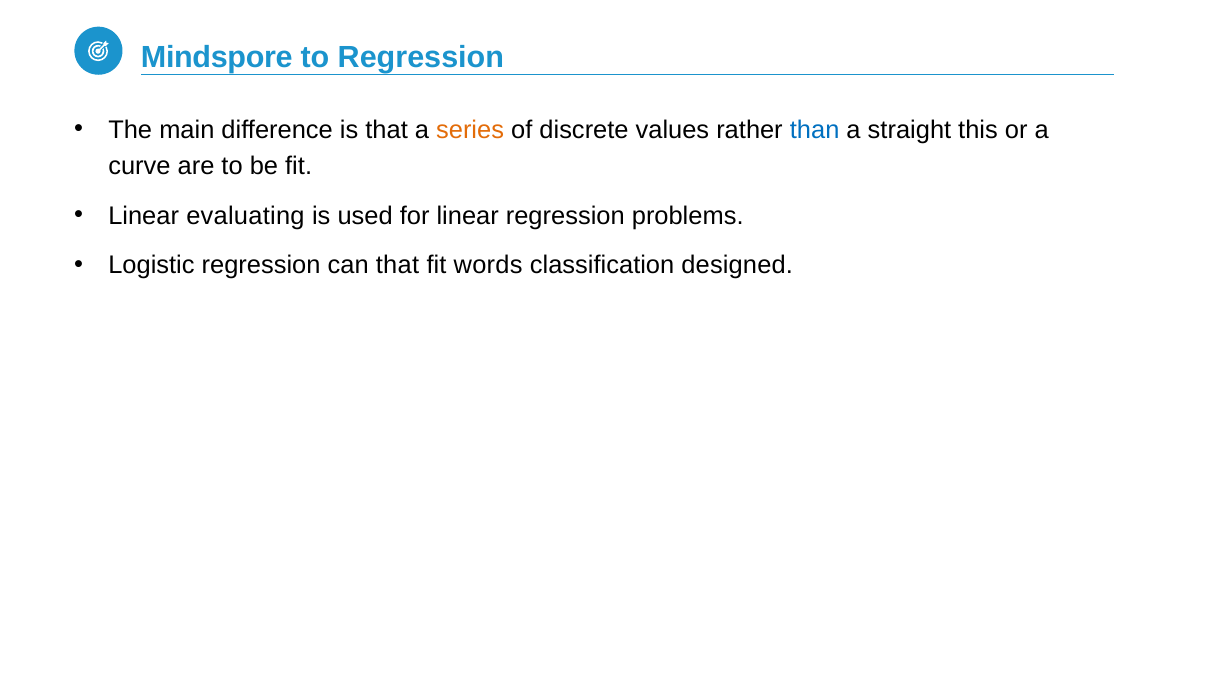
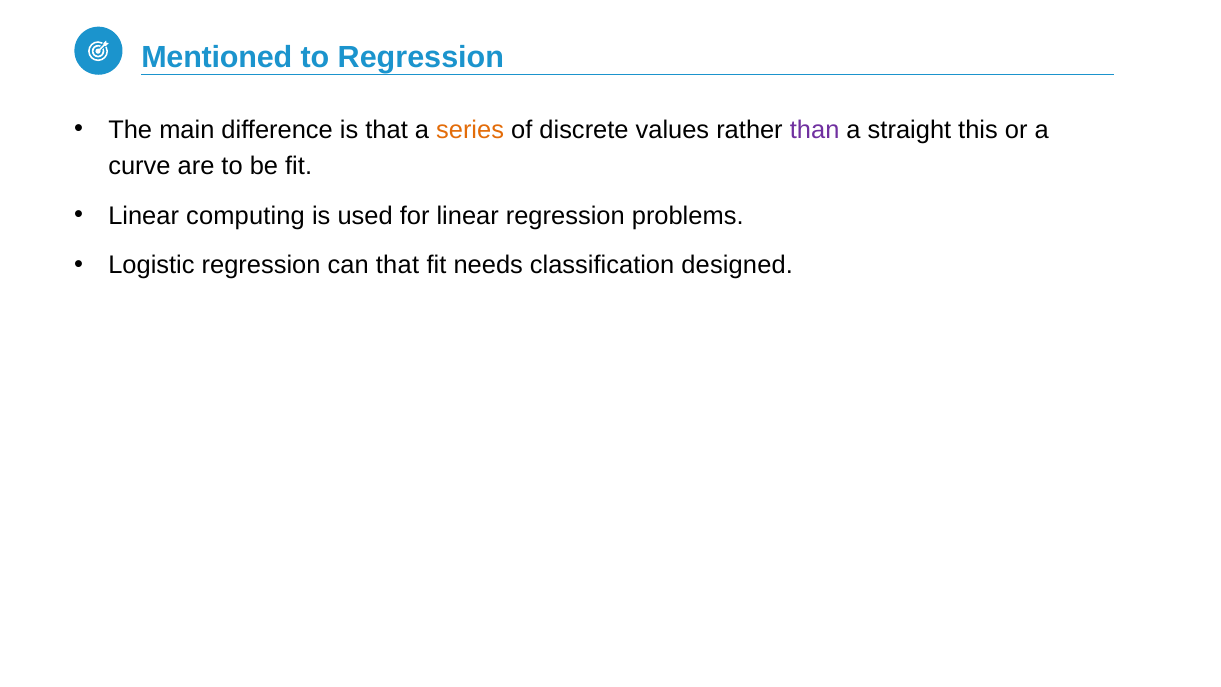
Mindspore: Mindspore -> Mentioned (217, 58)
than colour: blue -> purple (815, 130)
evaluating: evaluating -> computing (245, 216)
words: words -> needs (488, 265)
